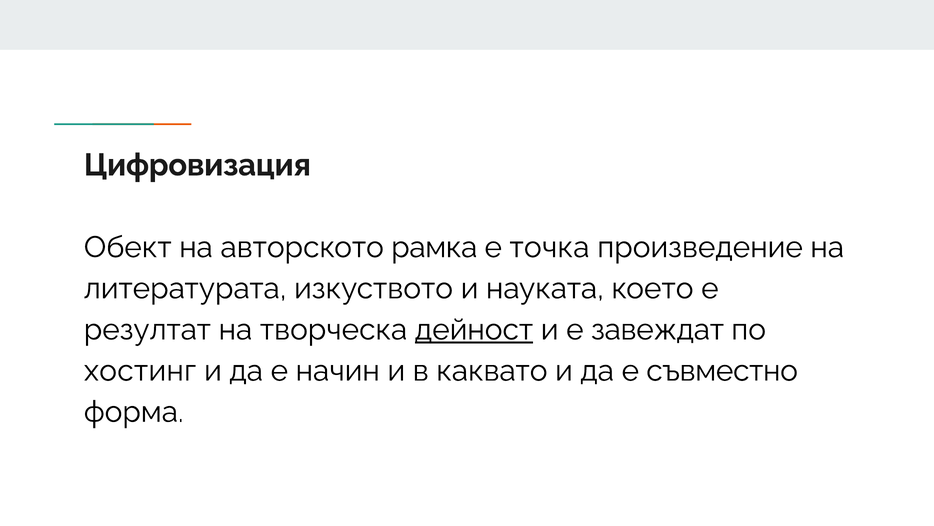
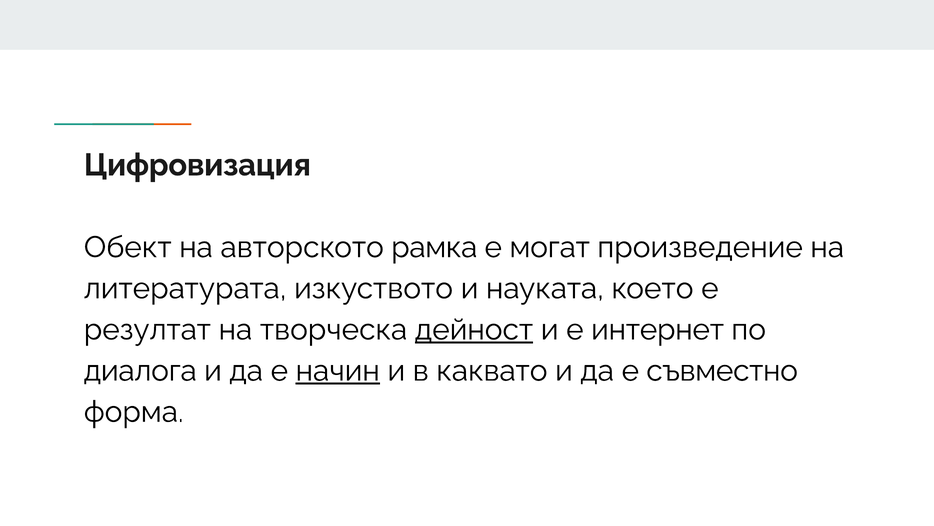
точка: точка -> могат (550, 247)
завеждат: завеждат -> интернет (658, 329)
хостинг: хостинг -> диалога (140, 370)
начин underline: none -> present (338, 370)
